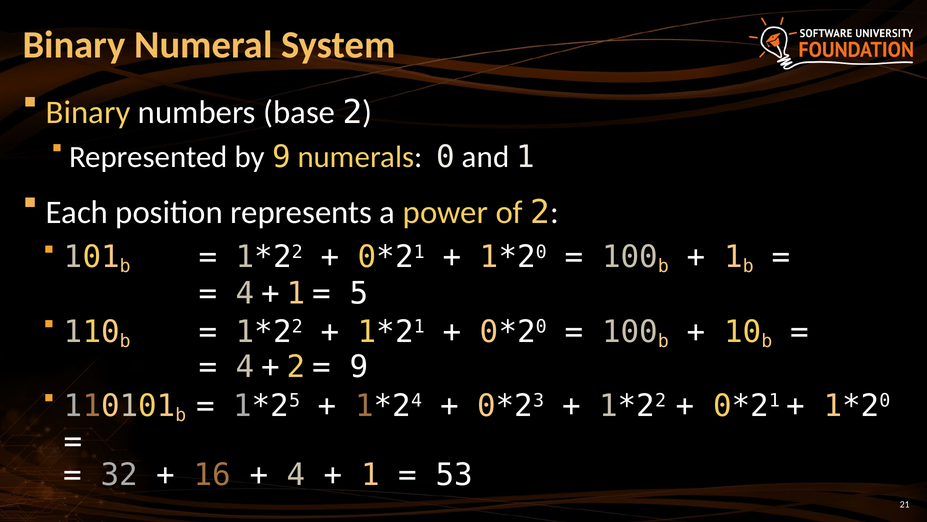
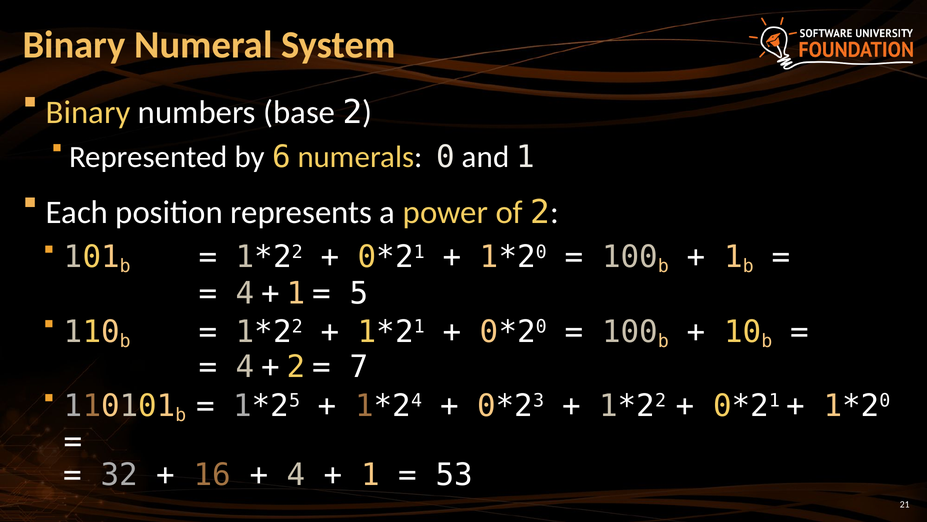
by 9: 9 -> 6 (281, 157)
9: 9 -> 7 (359, 367)
